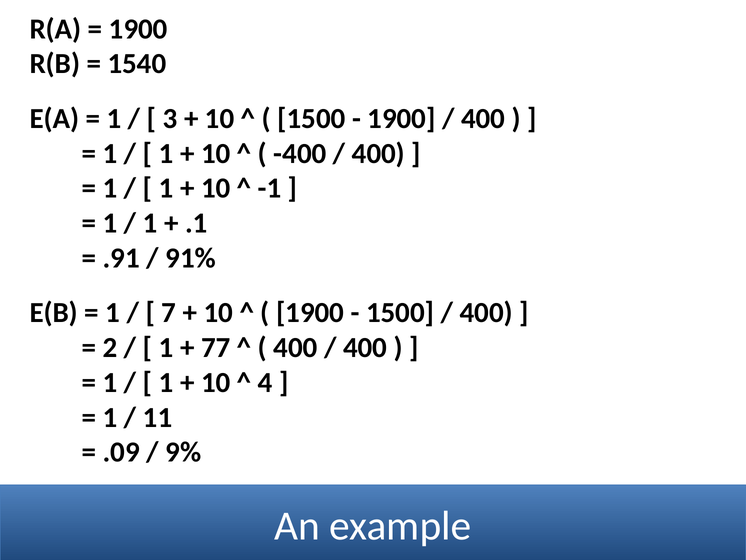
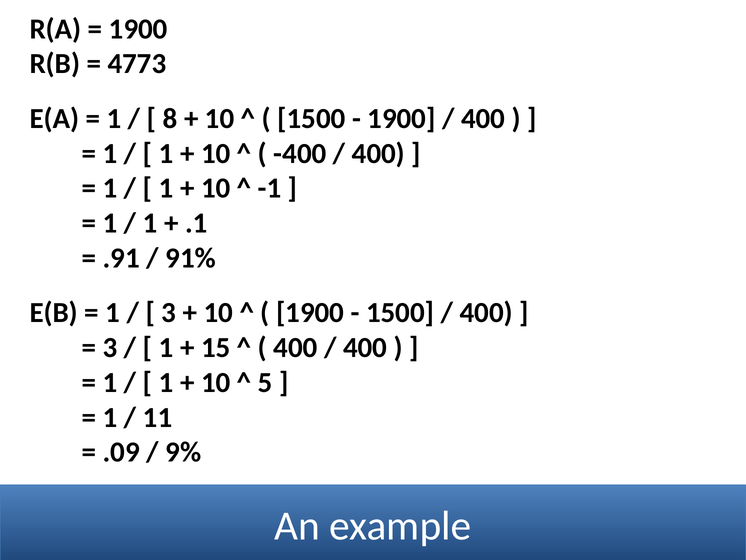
1540: 1540 -> 4773 (137, 64)
3: 3 -> 8 (170, 119)
7: 7 -> 3 (169, 313)
2: 2 -> 3 (110, 347)
77: 77 -> 15 (216, 347)
4: 4 -> 5 (265, 382)
